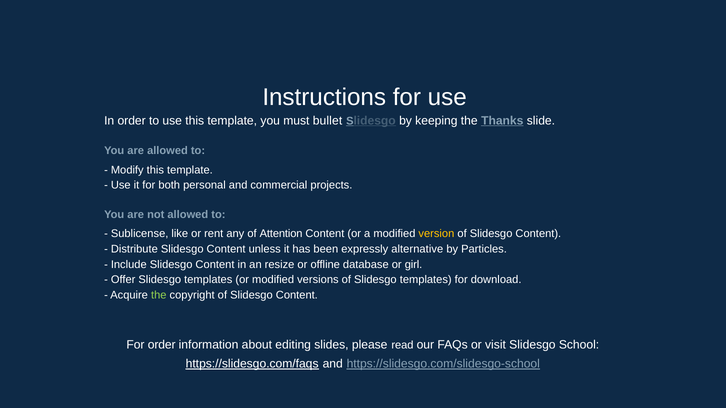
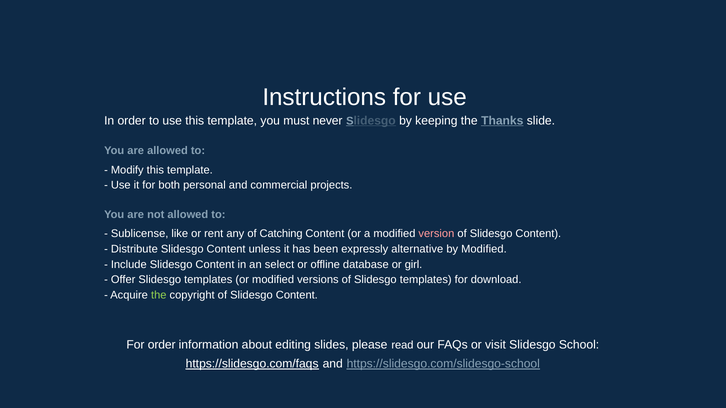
bullet: bullet -> never (328, 121)
Attention: Attention -> Catching (281, 234)
version colour: yellow -> pink (436, 234)
by Particles: Particles -> Modified (484, 249)
resize: resize -> select (280, 265)
